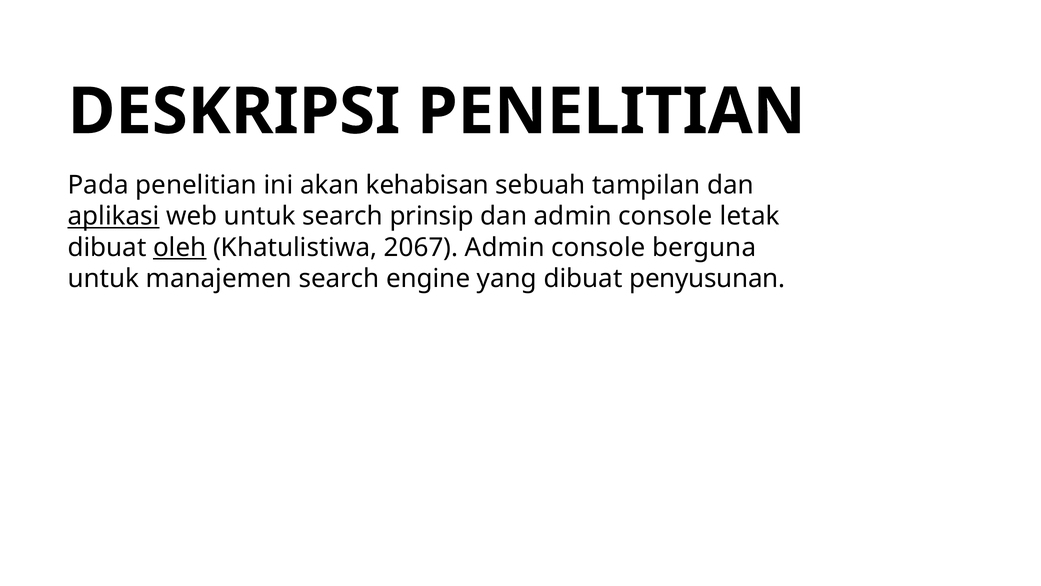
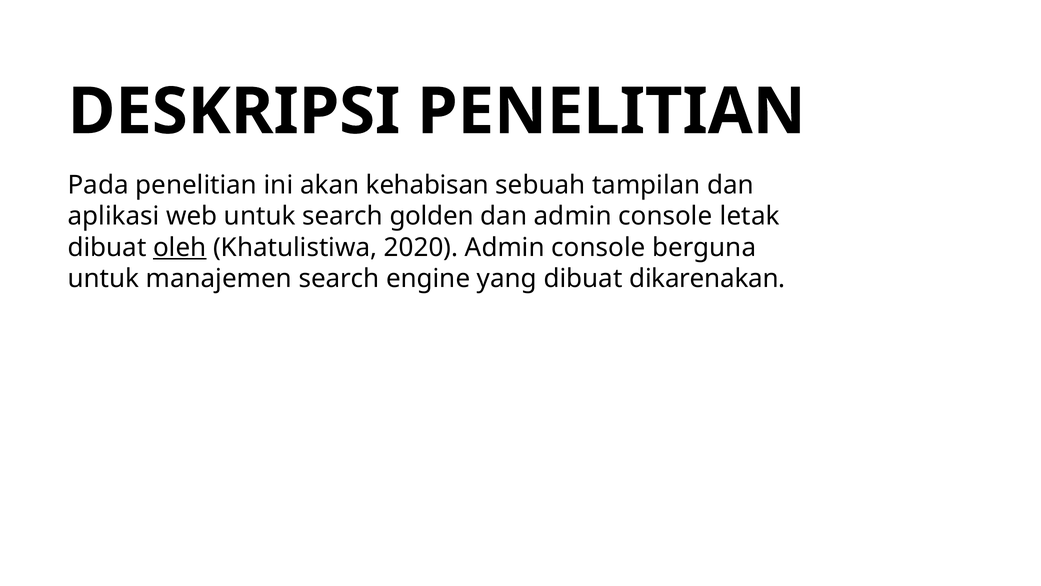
aplikasi underline: present -> none (114, 216)
prinsip: prinsip -> golden (432, 216)
2067: 2067 -> 2020 (421, 247)
penyusunan: penyusunan -> dikarenakan (707, 279)
